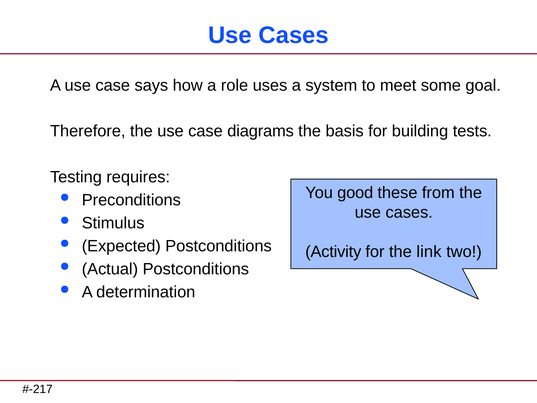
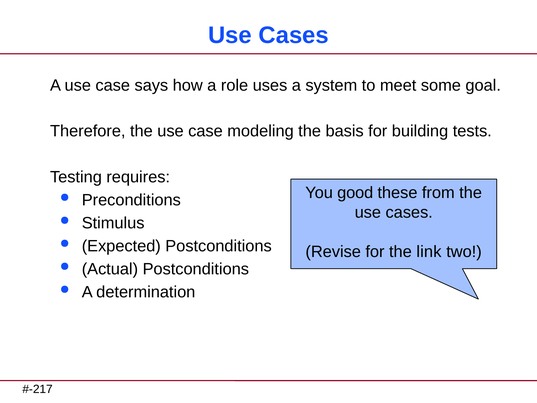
diagrams: diagrams -> modeling (261, 131)
Activity: Activity -> Revise (333, 252)
